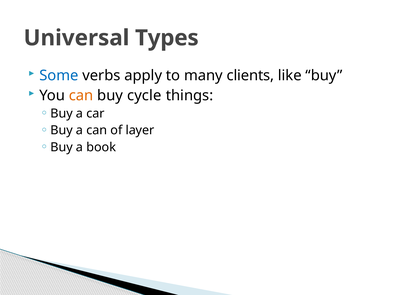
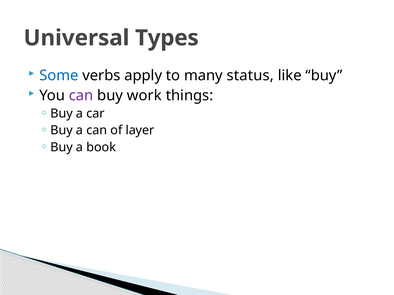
clients: clients -> status (250, 76)
can colour: orange -> purple (81, 96)
cycle: cycle -> work (144, 96)
